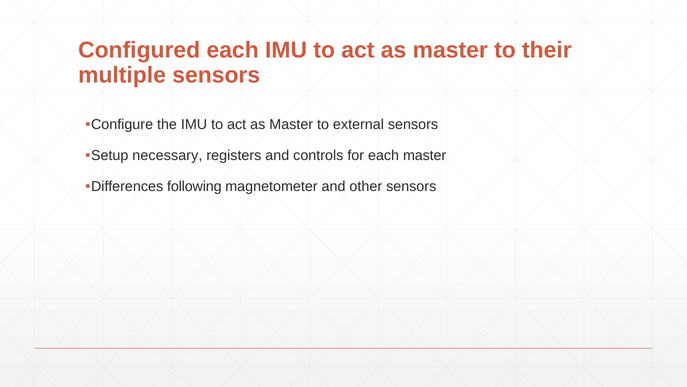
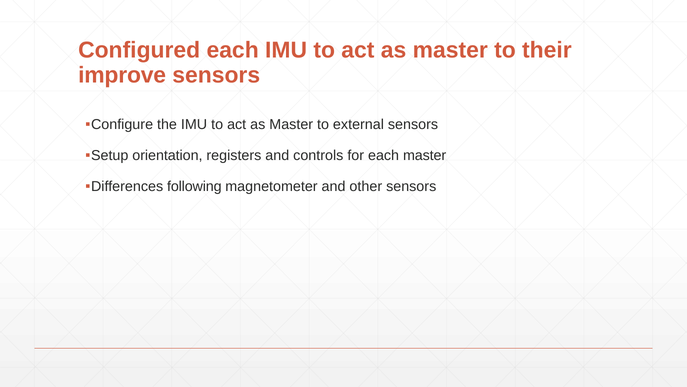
multiple: multiple -> improve (122, 75)
necessary: necessary -> orientation (167, 155)
